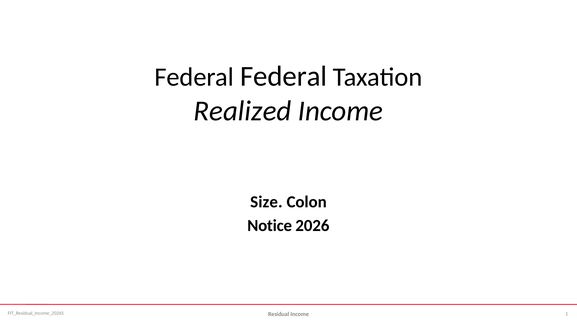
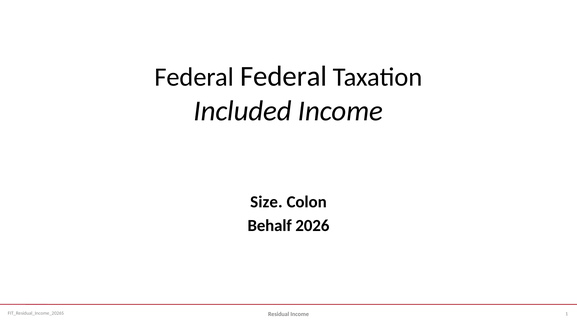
Realized: Realized -> Included (243, 111)
Notice: Notice -> Behalf (270, 225)
